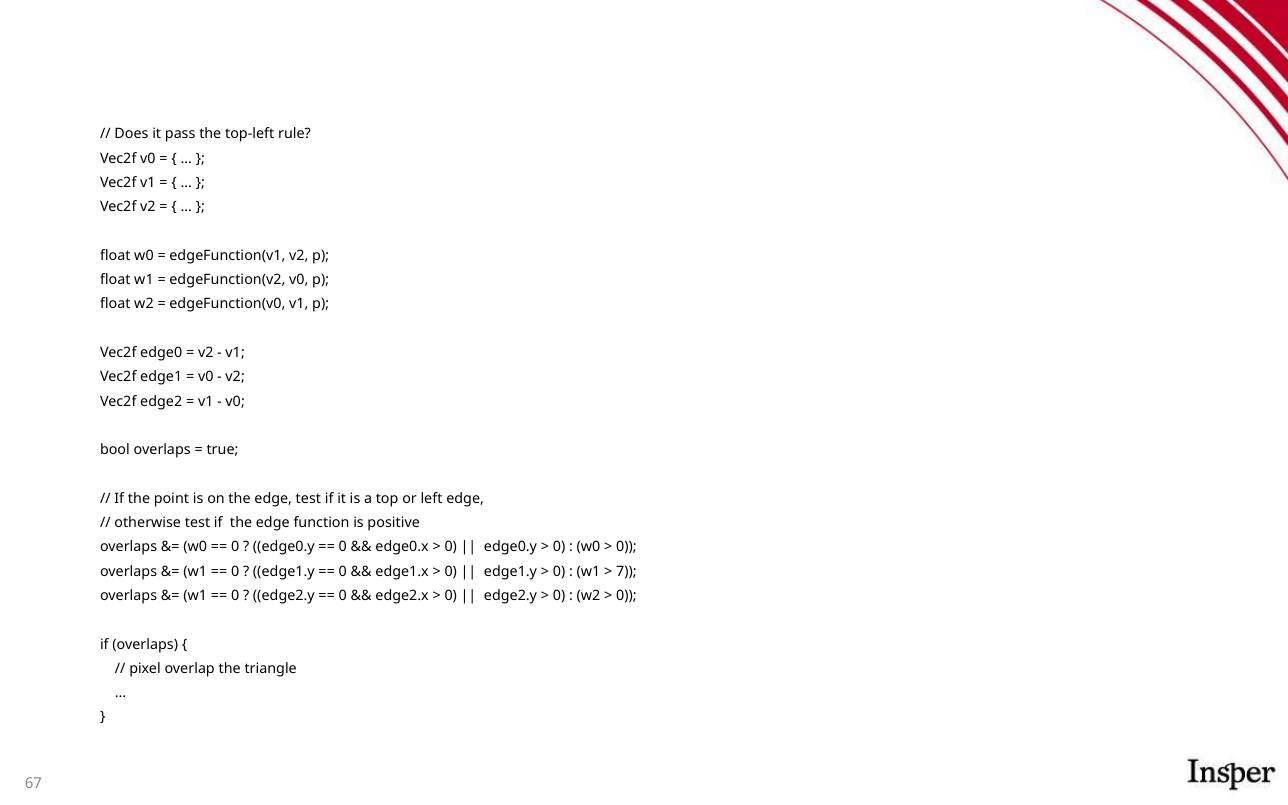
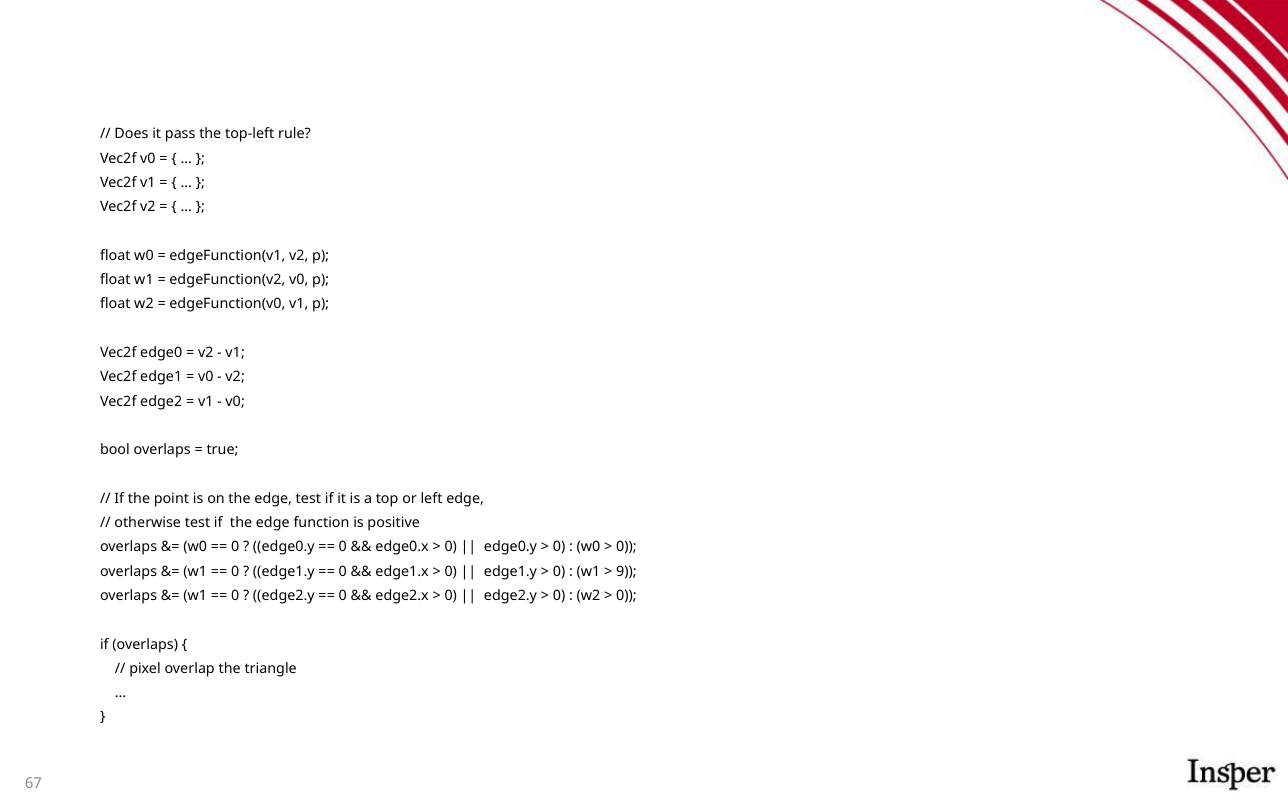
7: 7 -> 9 (626, 571)
